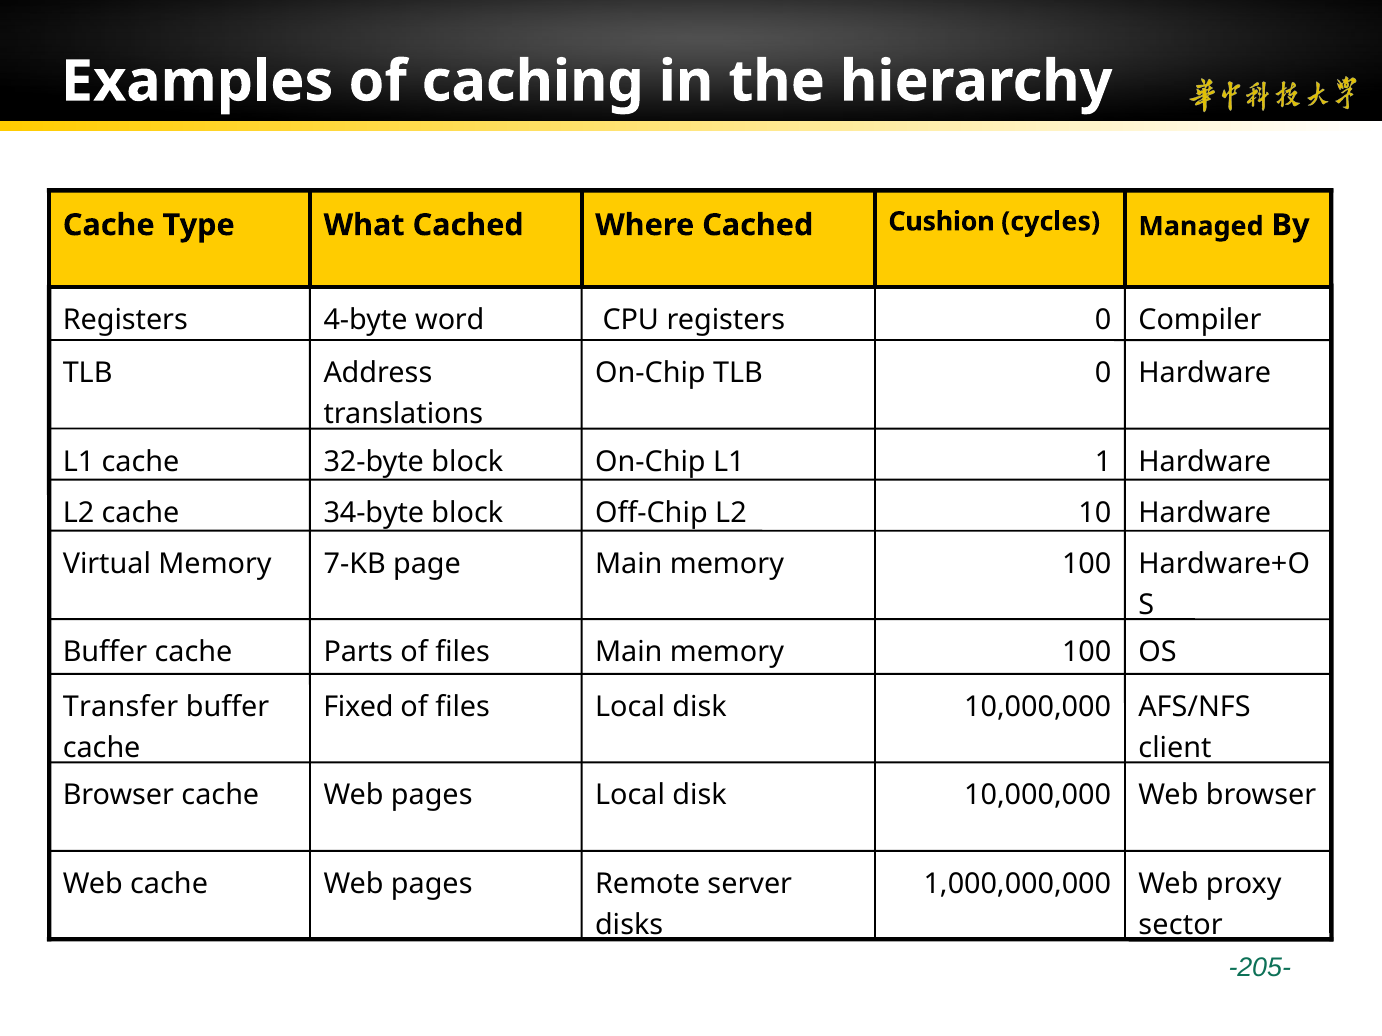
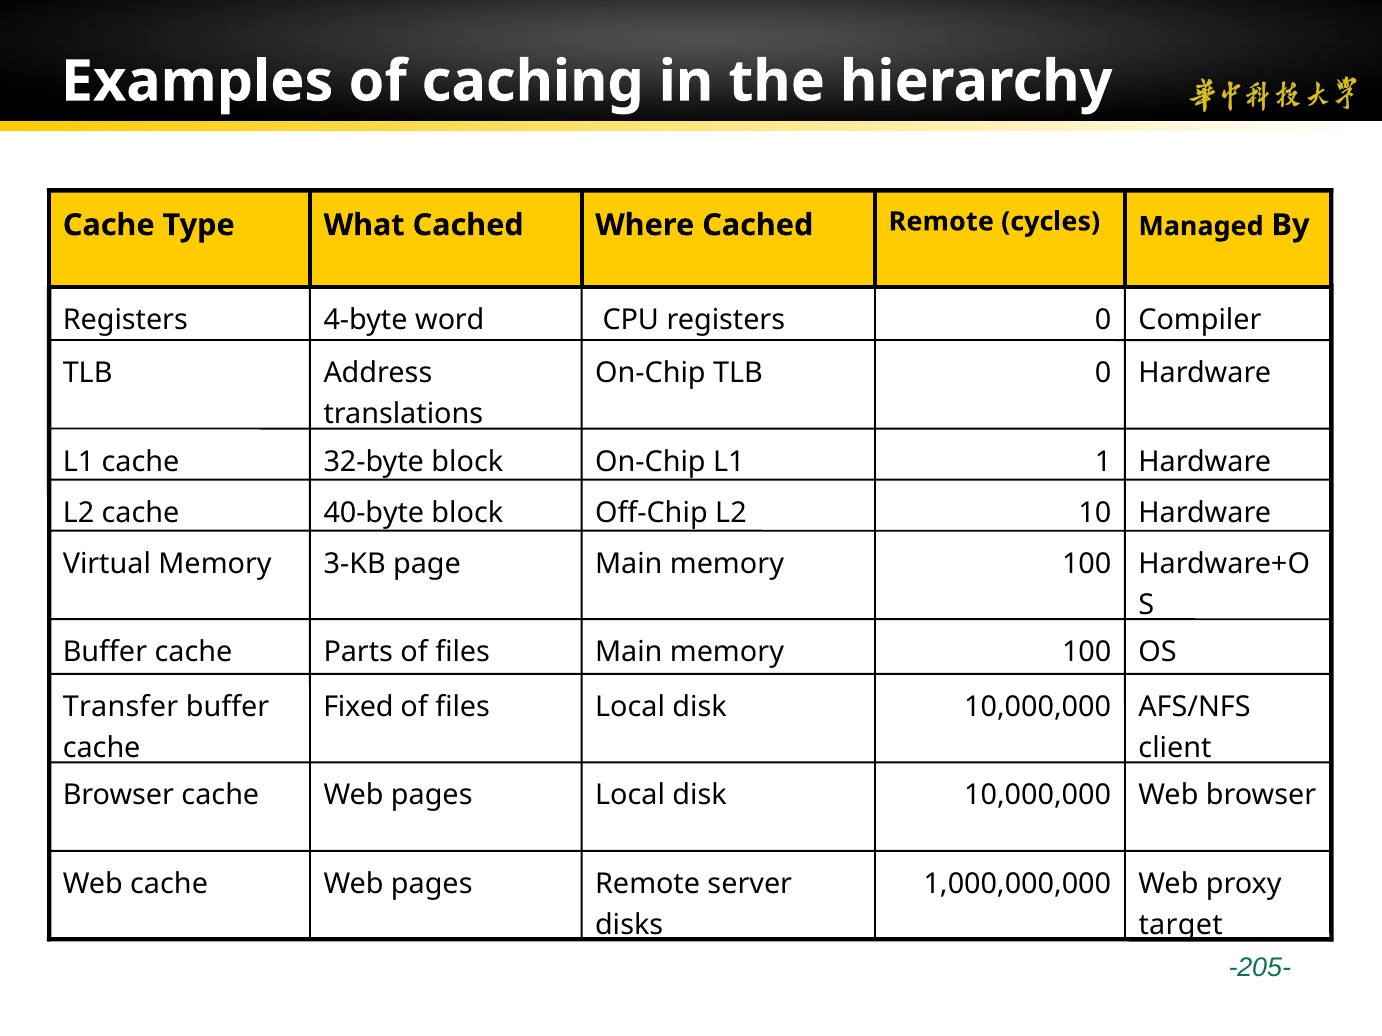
Cushion: Cushion -> Remote (941, 222)
34-byte: 34-byte -> 40-byte (374, 513)
7-KB: 7-KB -> 3-KB (355, 564)
sector: sector -> target (1181, 926)
